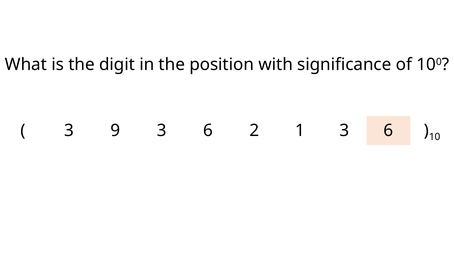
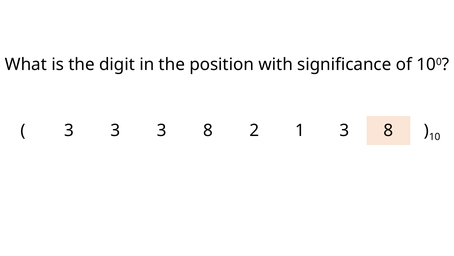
9: 9 -> 3 (115, 130)
6: 6 -> 8 (208, 130)
1 3 6: 6 -> 8 (388, 130)
